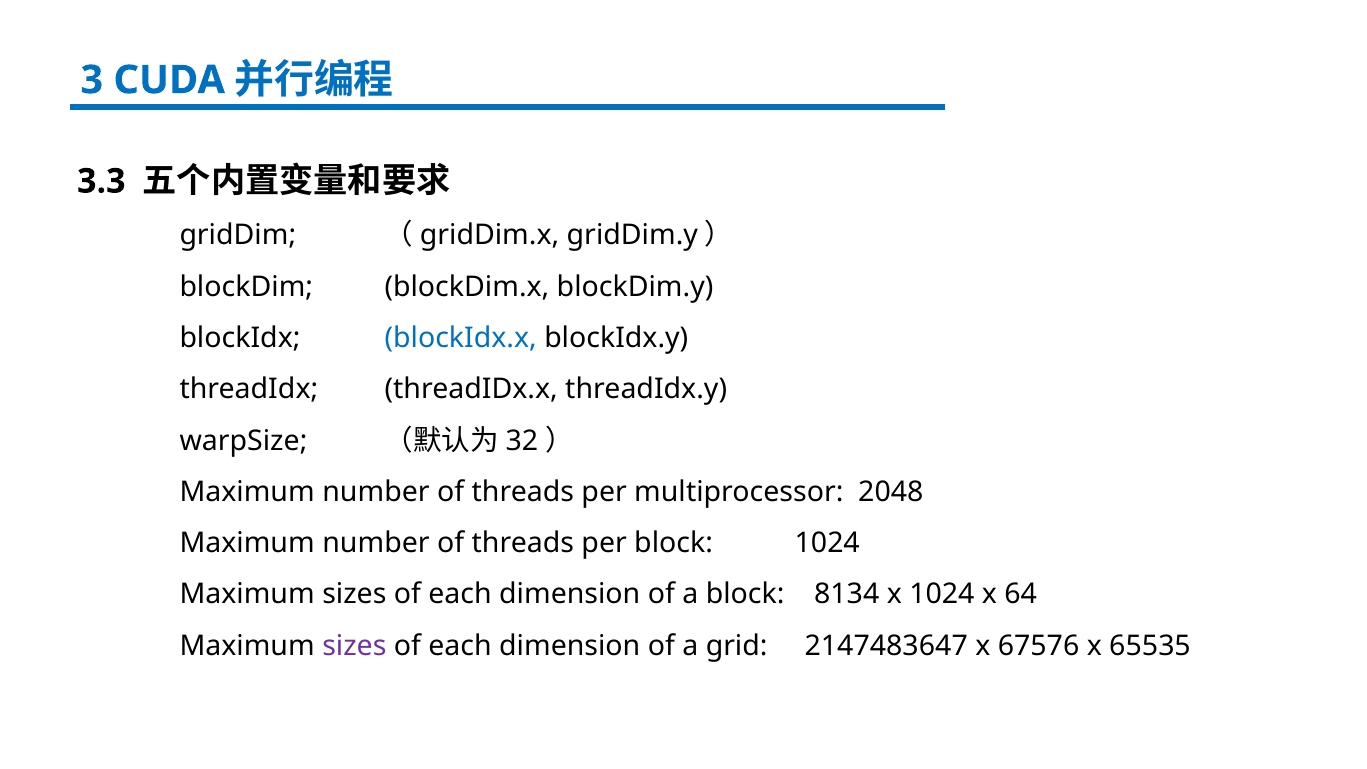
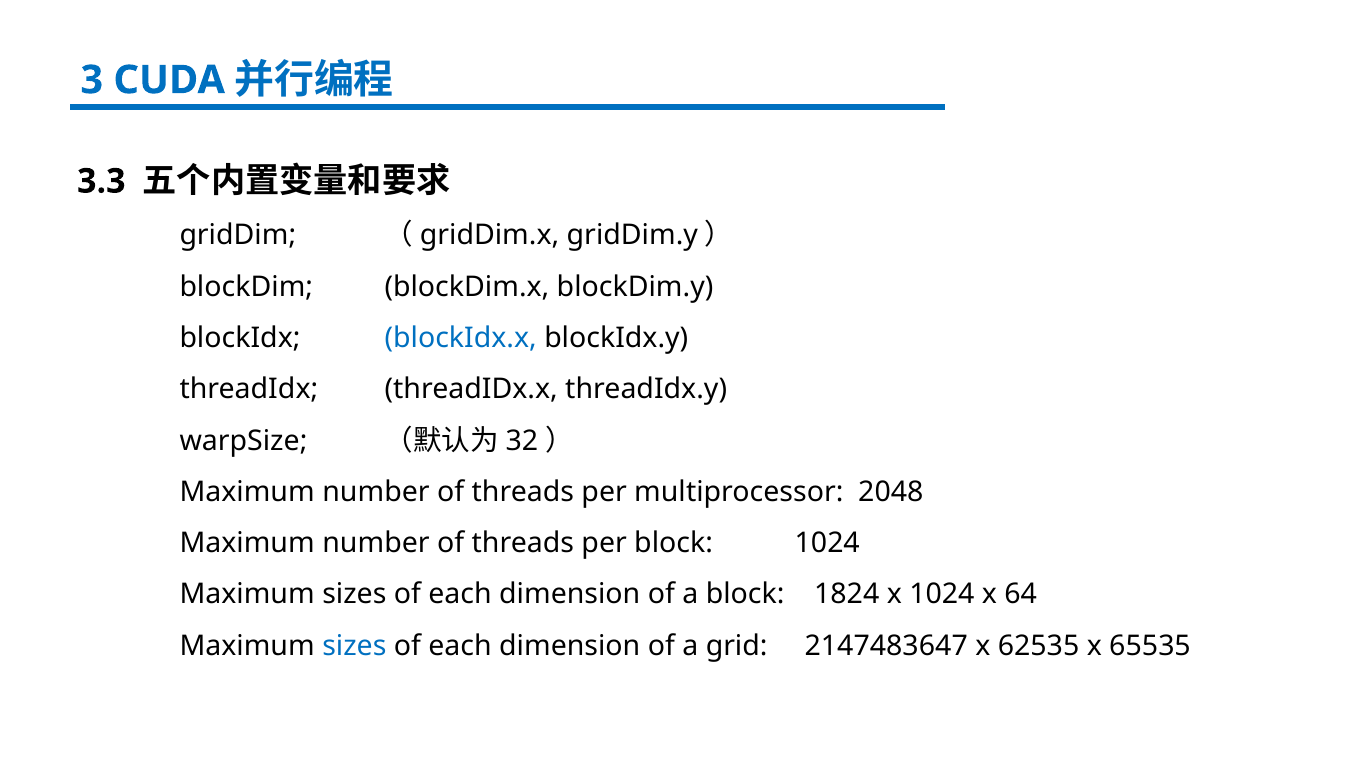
8134: 8134 -> 1824 (847, 594)
sizes colour: purple -> blue (354, 646)
67576: 67576 -> 62535 (1039, 646)
